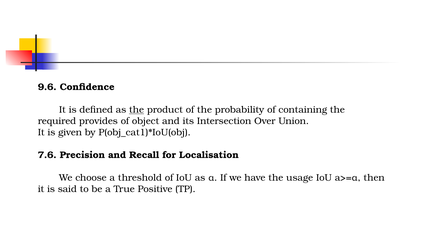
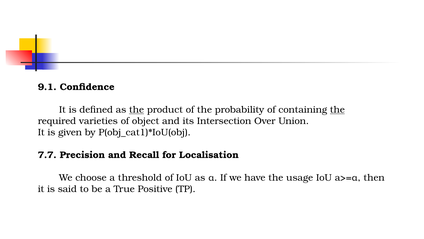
9.6: 9.6 -> 9.1 (47, 87)
the underline: none -> present (337, 110)
provides: provides -> varieties (98, 121)
7.6: 7.6 -> 7.7 (47, 155)
